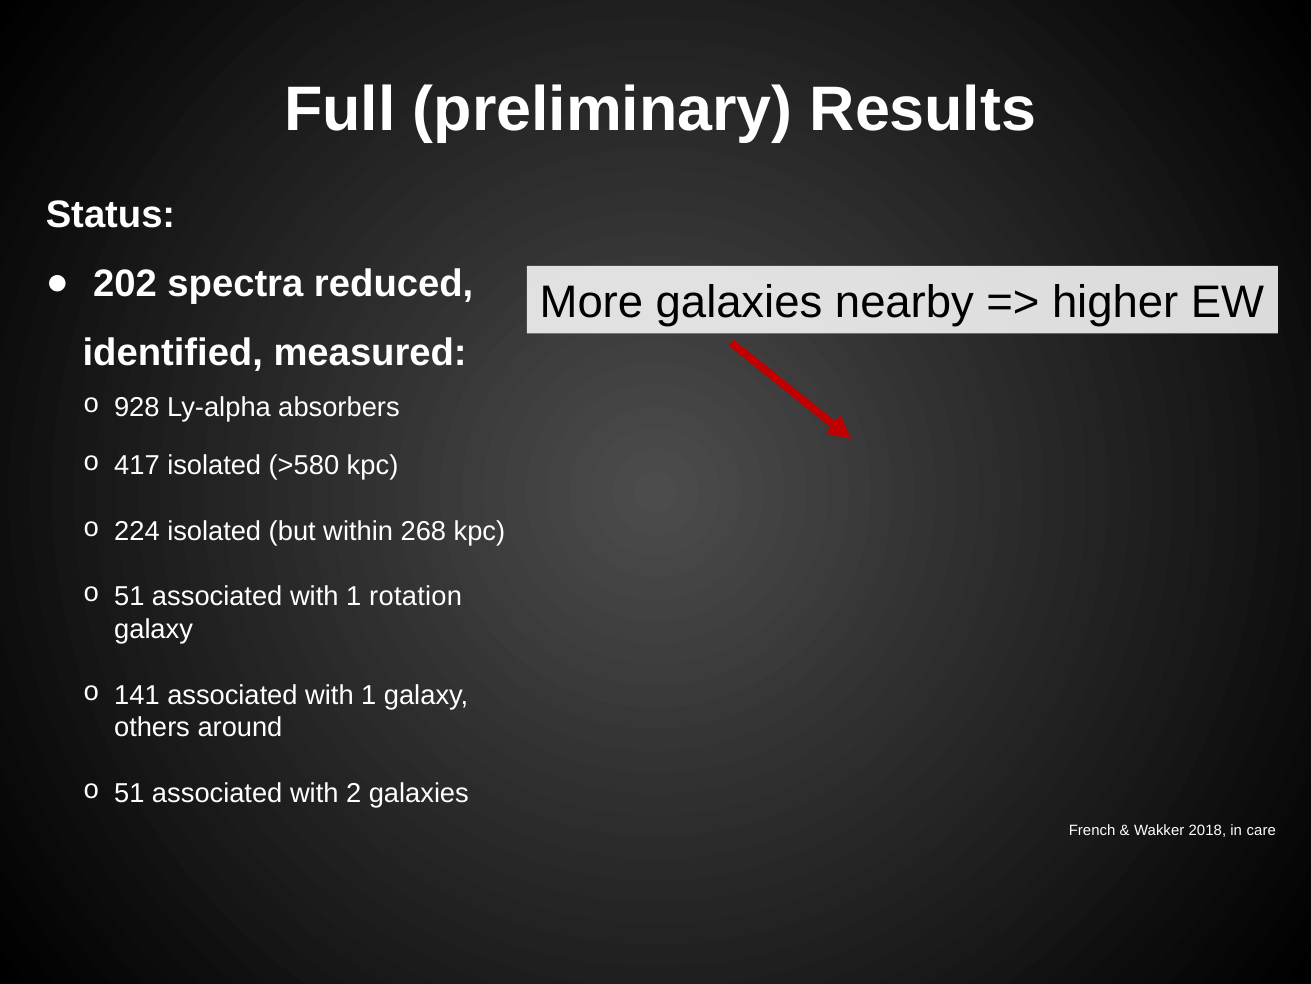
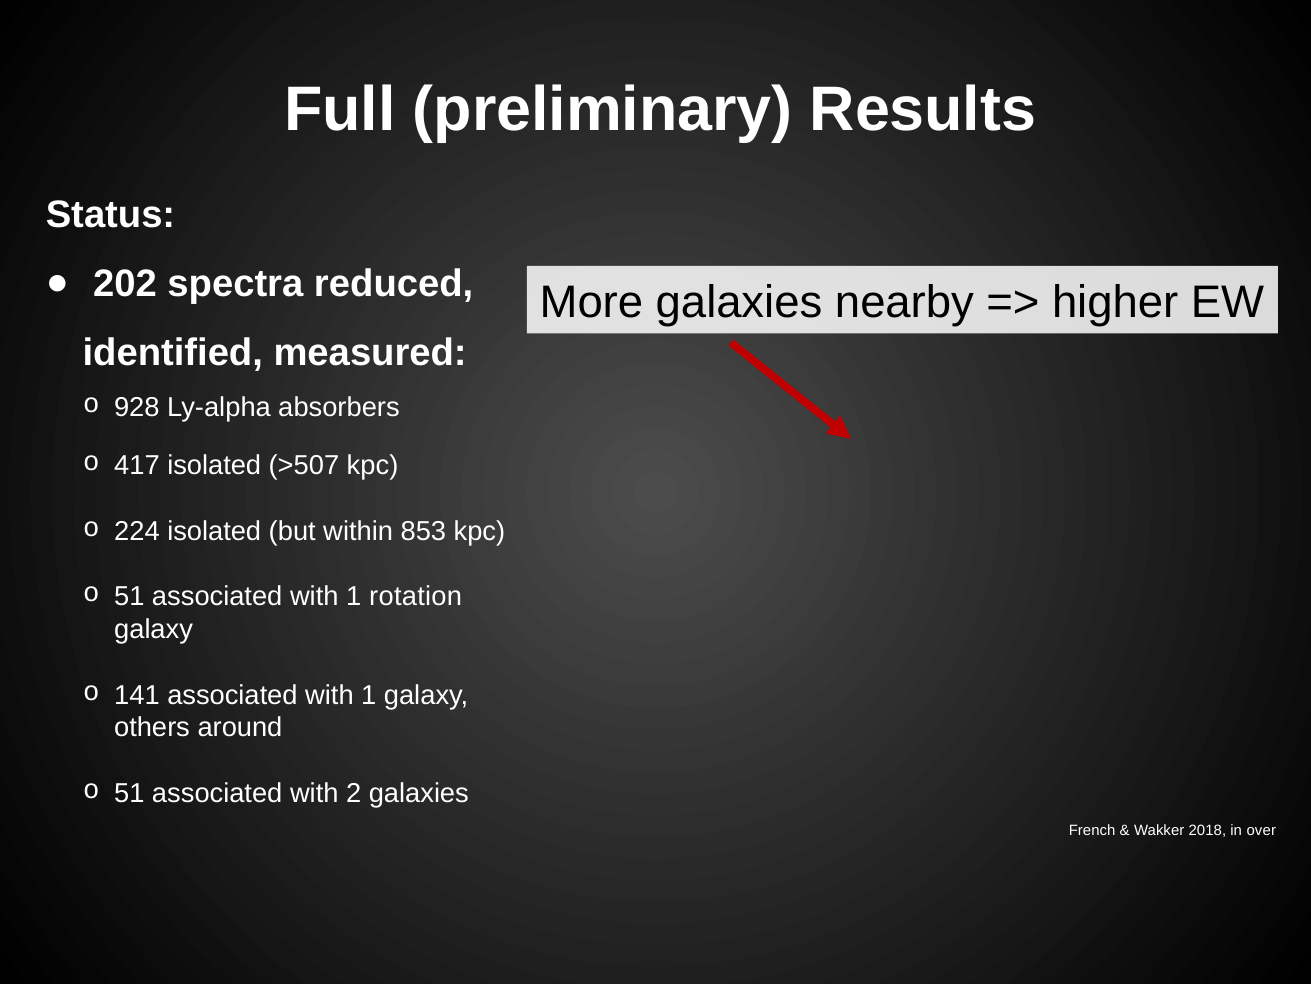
>580: >580 -> >507 (304, 465)
268: 268 -> 853 (423, 531)
care: care -> over (1261, 830)
